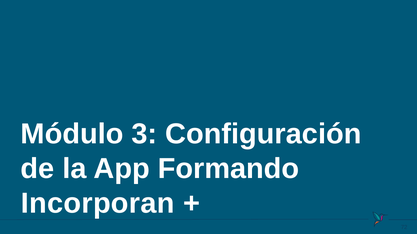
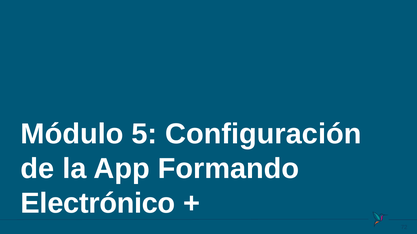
3: 3 -> 5 (144, 134)
Incorporan: Incorporan -> Electrónico (98, 204)
